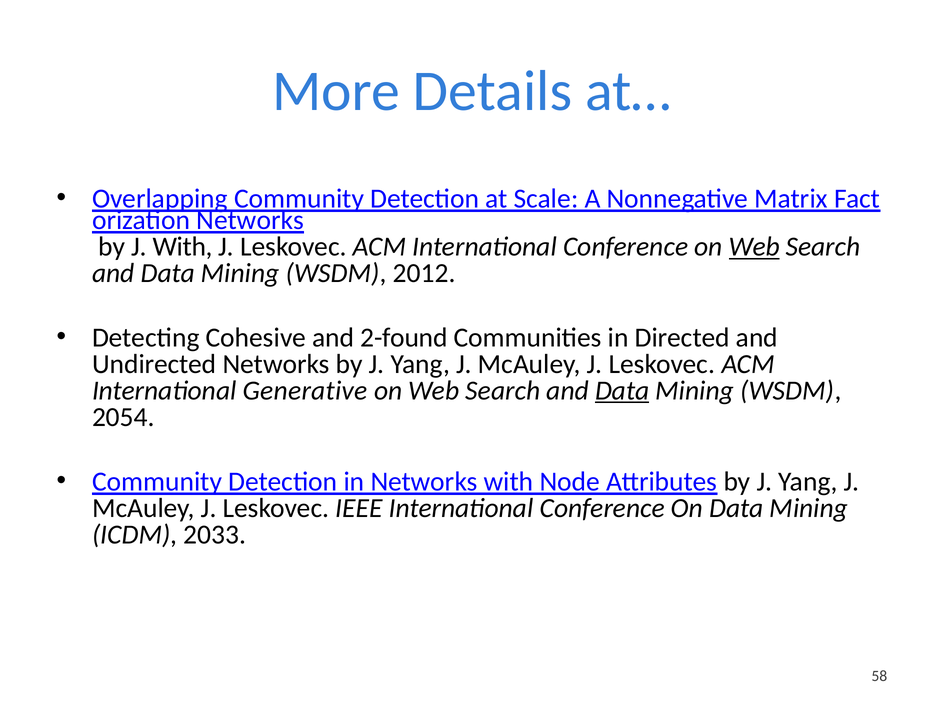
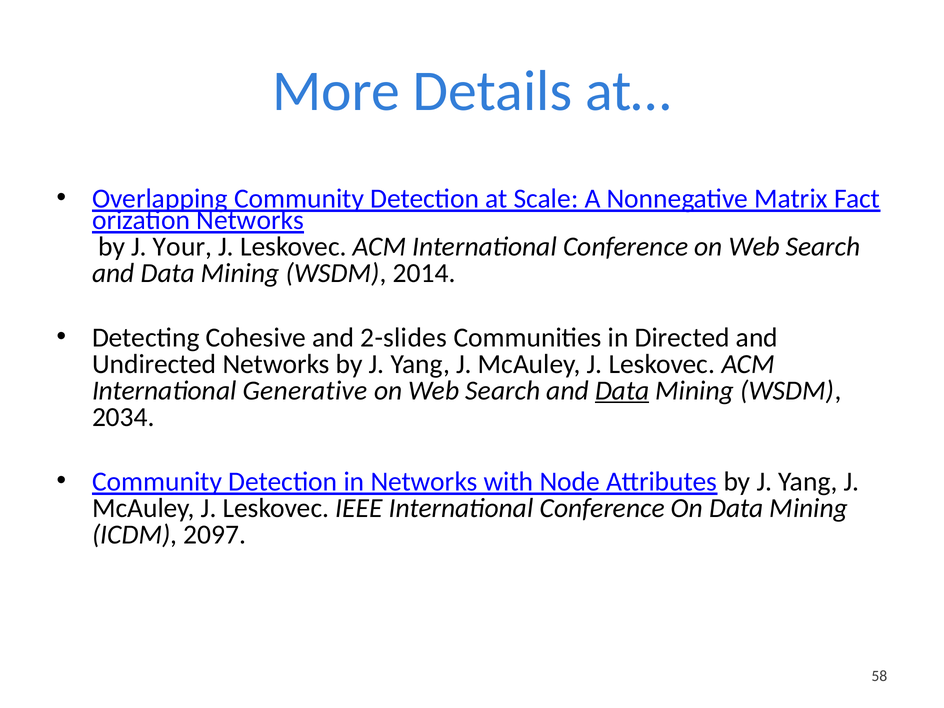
J With: With -> Your (183, 247)
Web underline: present -> none (754, 247)
2012: 2012 -> 2014 (424, 273)
2-found: 2-found -> 2-slides (404, 338)
2054: 2054 -> 2034 (123, 417)
2033: 2033 -> 2097 (215, 535)
